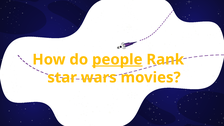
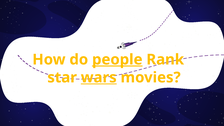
wars underline: none -> present (99, 77)
